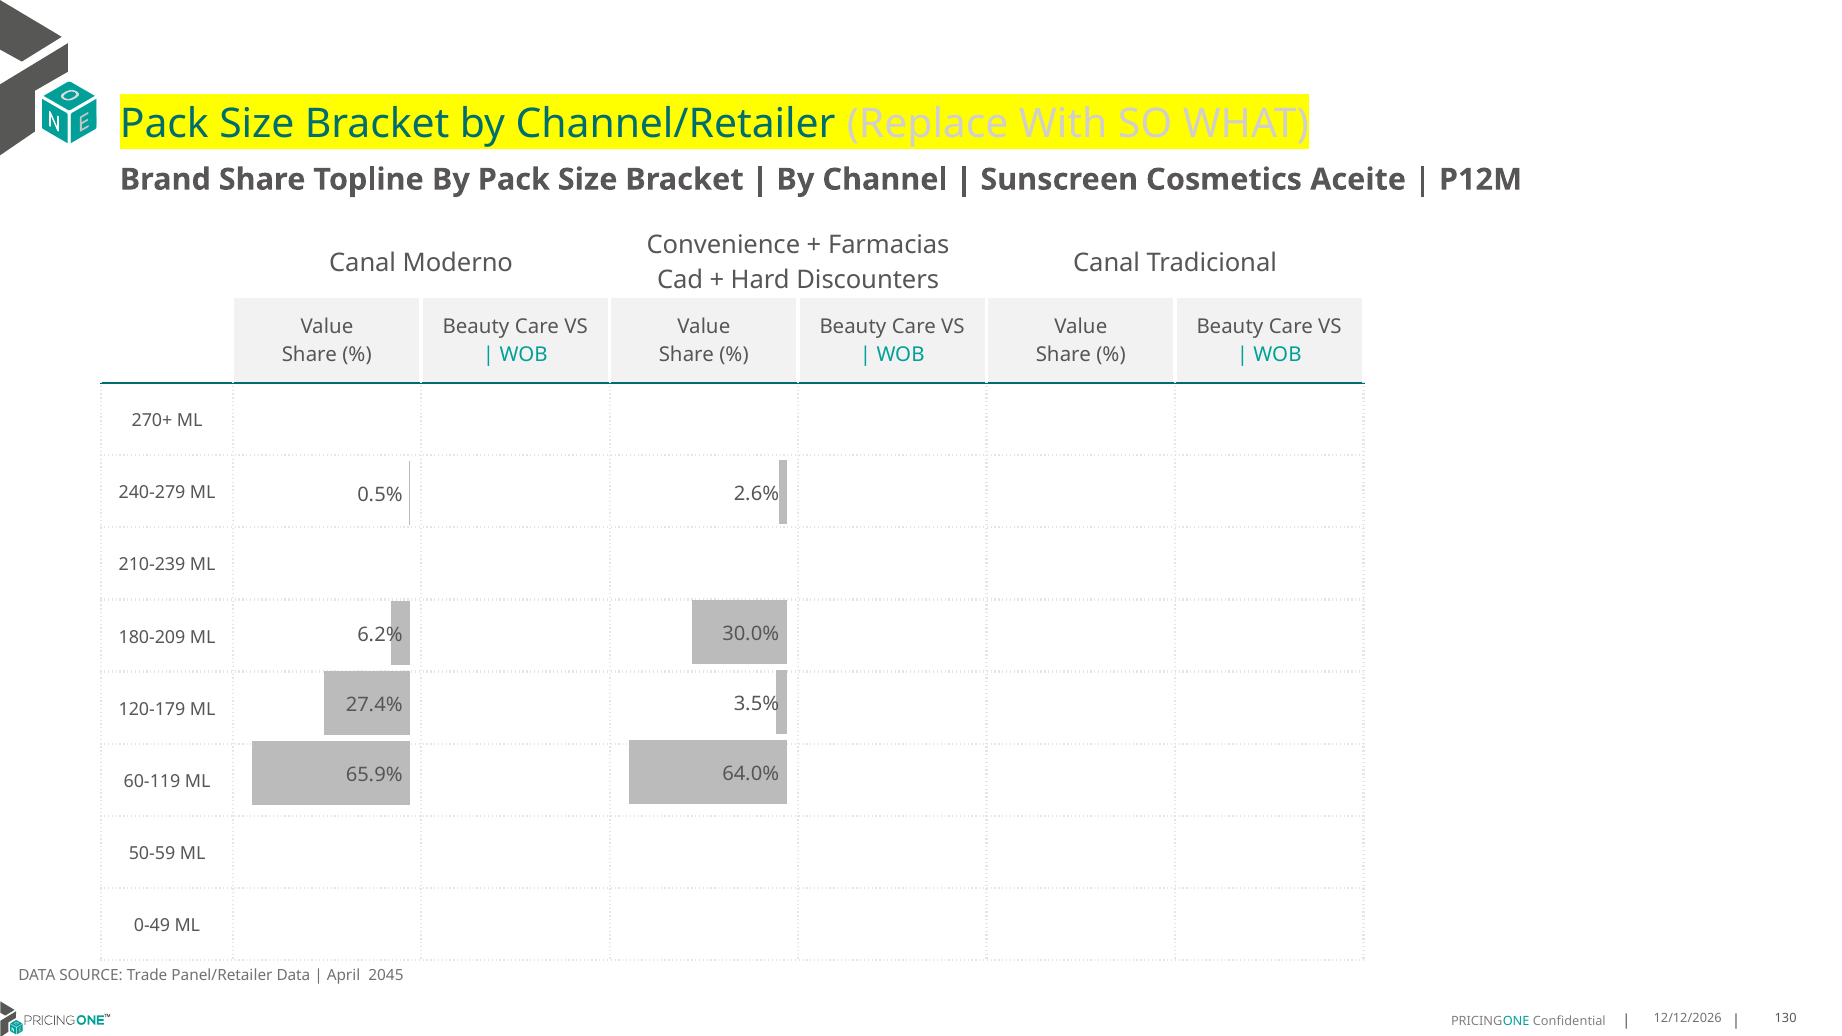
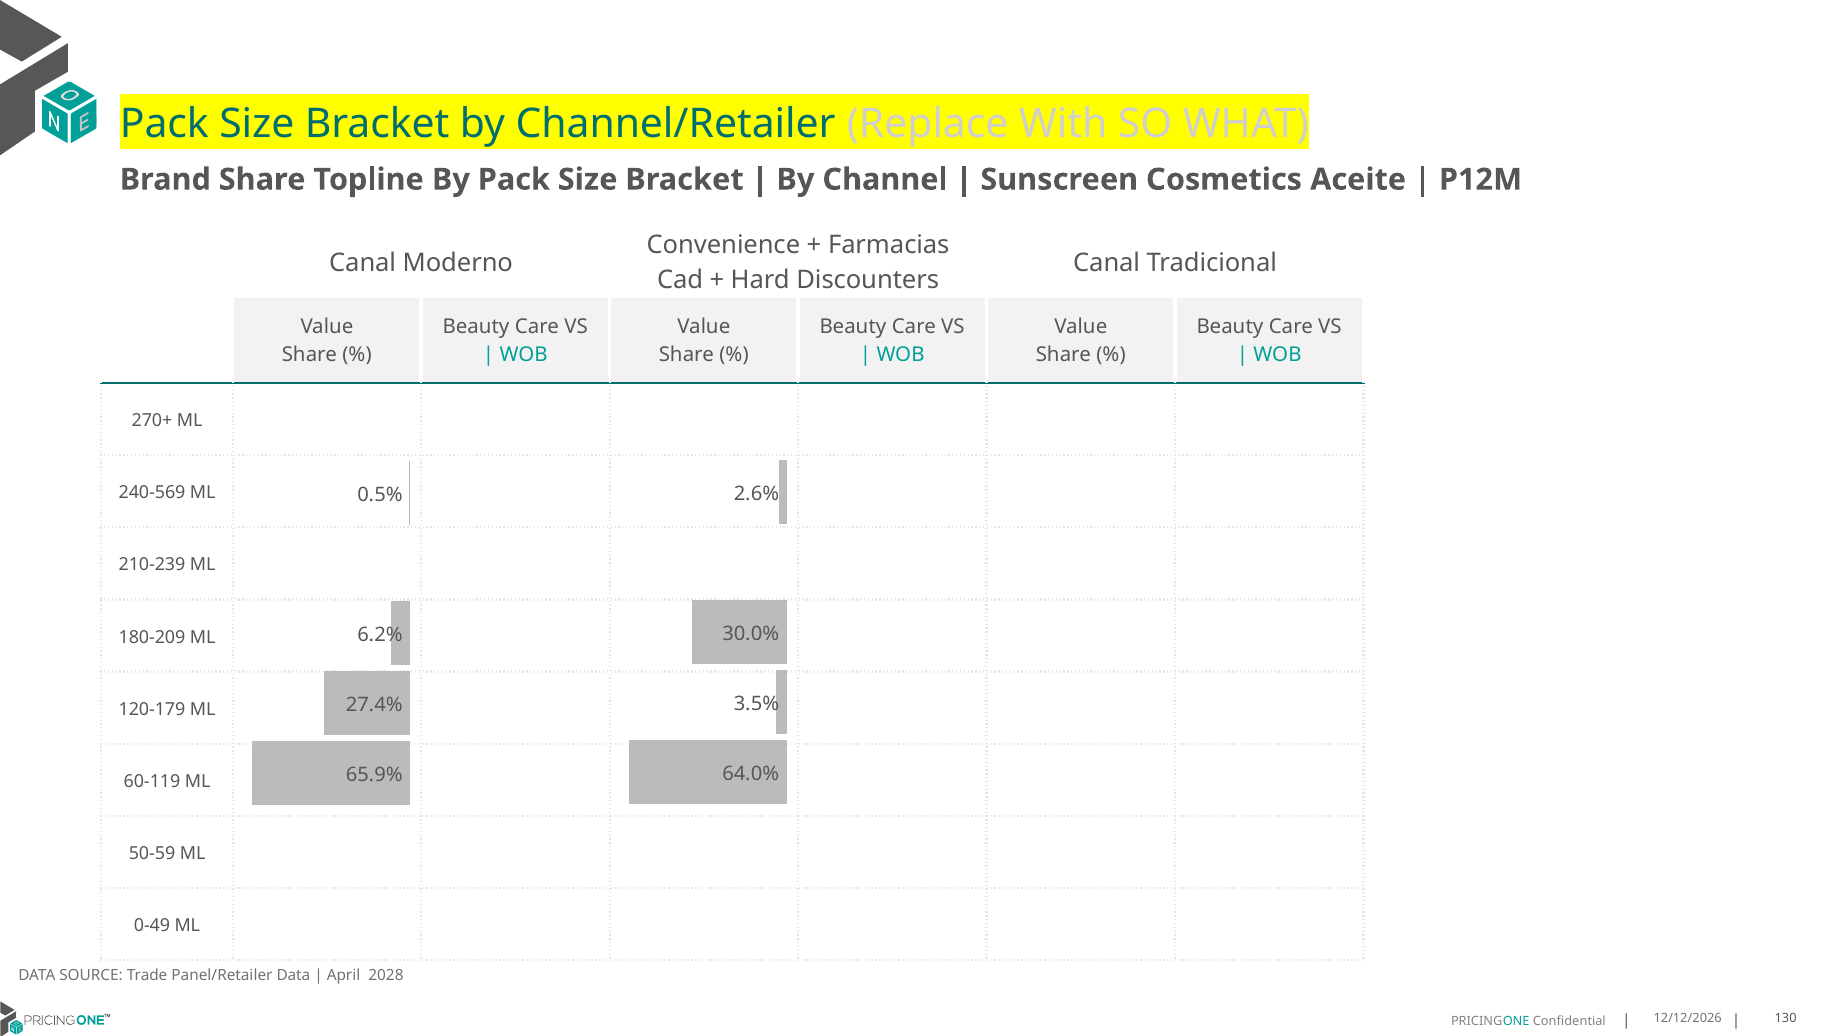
240-279: 240-279 -> 240-569 (152, 493)
2045: 2045 -> 2028 (386, 976)
